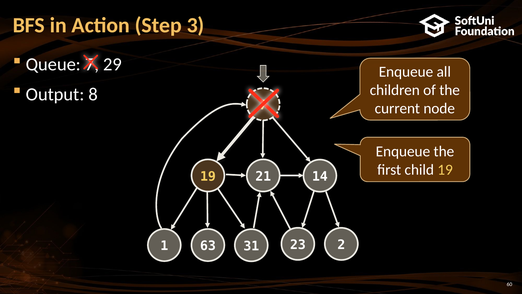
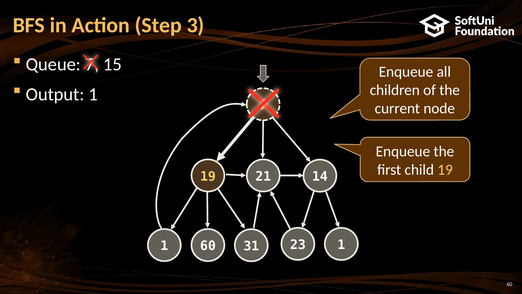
29: 29 -> 15 (113, 64)
Output 8: 8 -> 1 (93, 94)
23 2: 2 -> 1 (341, 245)
1 63: 63 -> 60 (208, 246)
